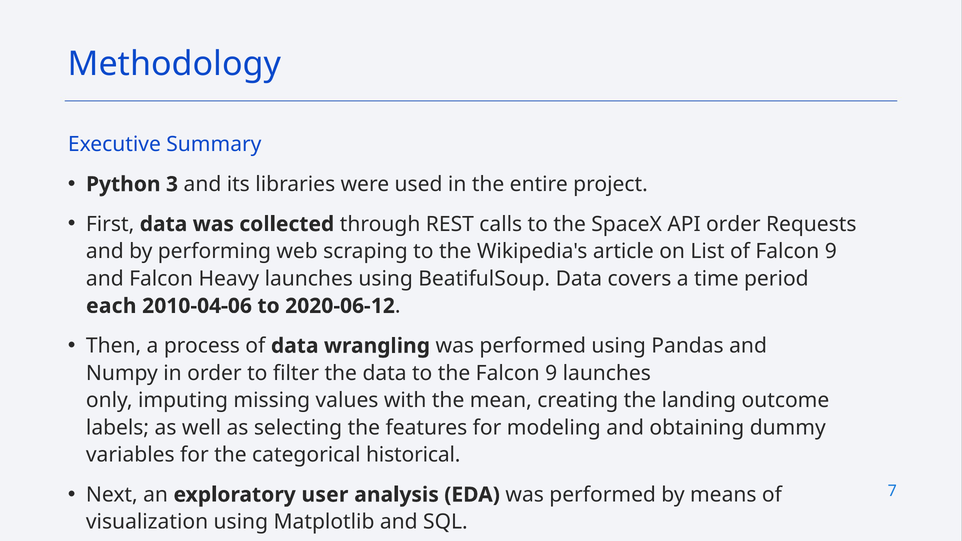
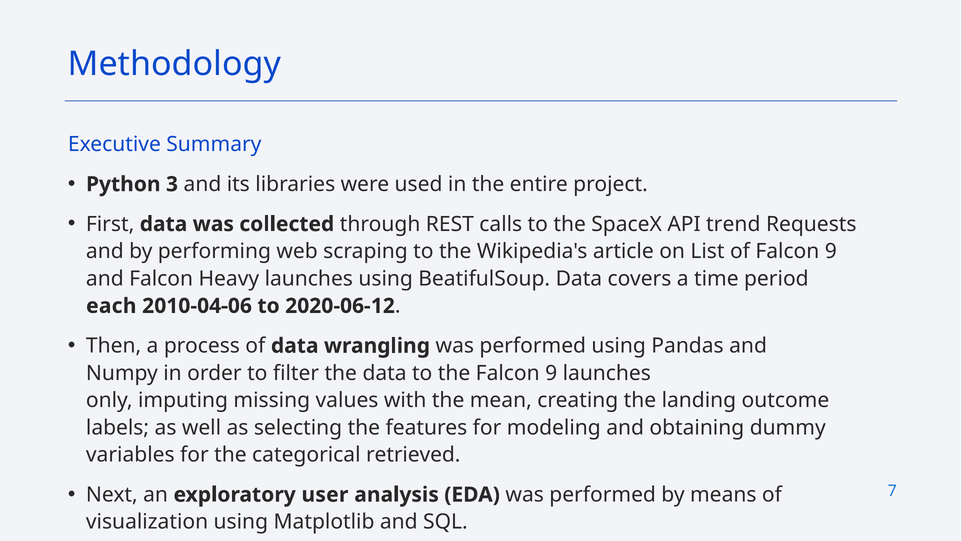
API order: order -> trend (733, 224)
historical: historical -> retrieved (413, 455)
